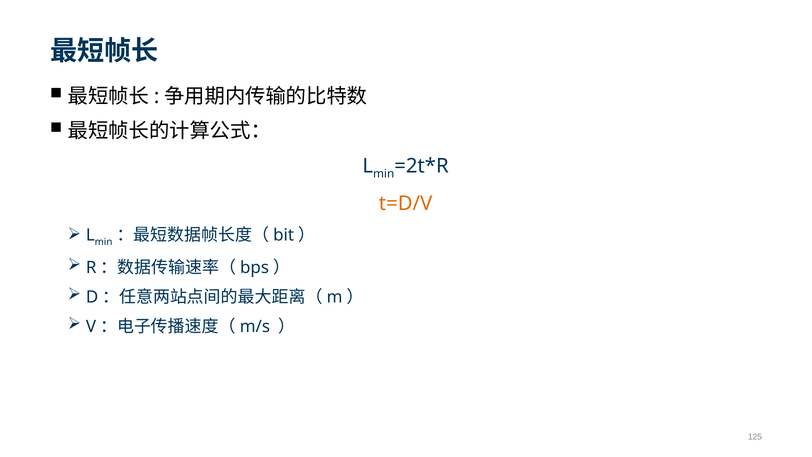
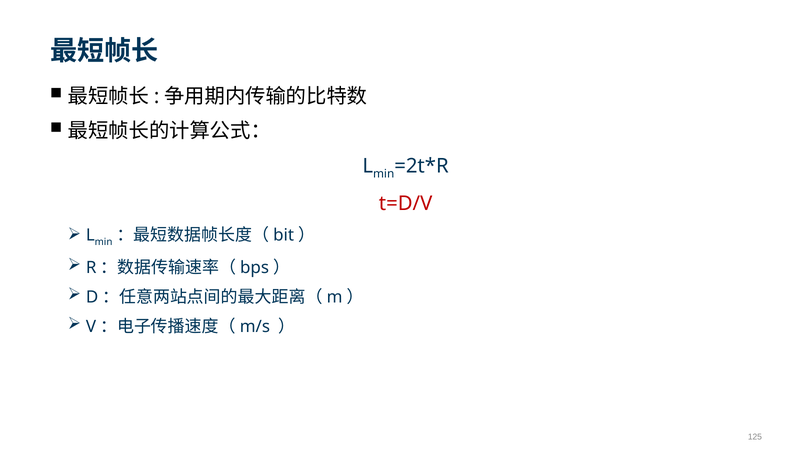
t=D/V colour: orange -> red (406, 203)
